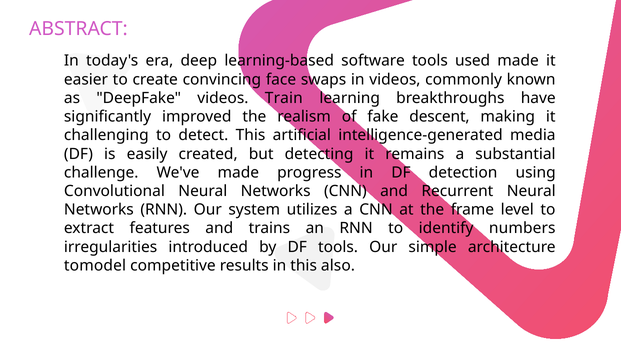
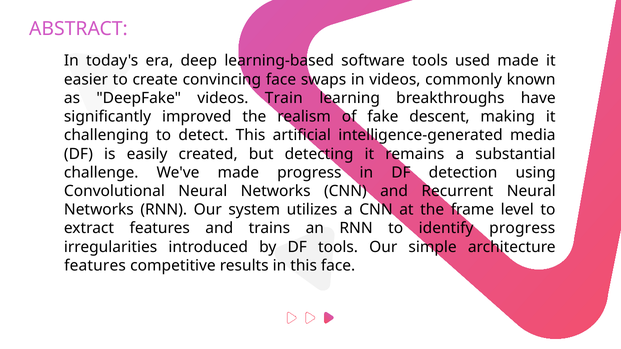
identify numbers: numbers -> progress (522, 229)
tomodel: tomodel -> features (95, 266)
this also: also -> face (338, 266)
